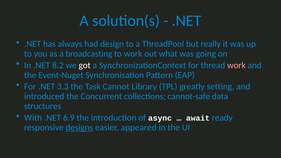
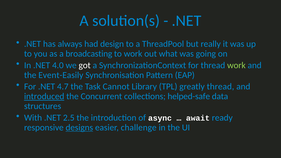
8.2: 8.2 -> 4.0 (58, 65)
work colour: pink -> light green (236, 65)
Event-Nuget: Event-Nuget -> Event-Easily (61, 75)
3.3: 3.3 -> 4.7 (63, 87)
greatly setting: setting -> thread (220, 87)
introduced underline: none -> present (44, 96)
cannot-safe: cannot-safe -> helped-safe (189, 96)
6.9: 6.9 -> 2.5 (69, 118)
appeared: appeared -> challenge (139, 128)
